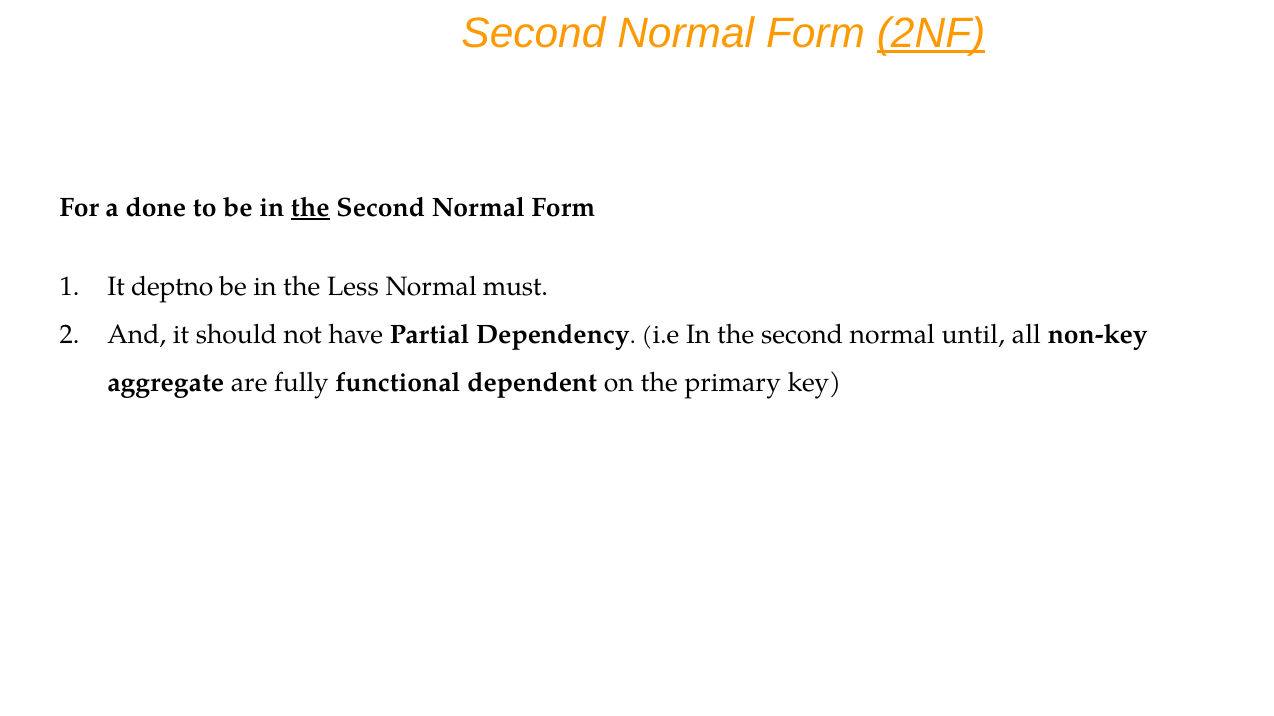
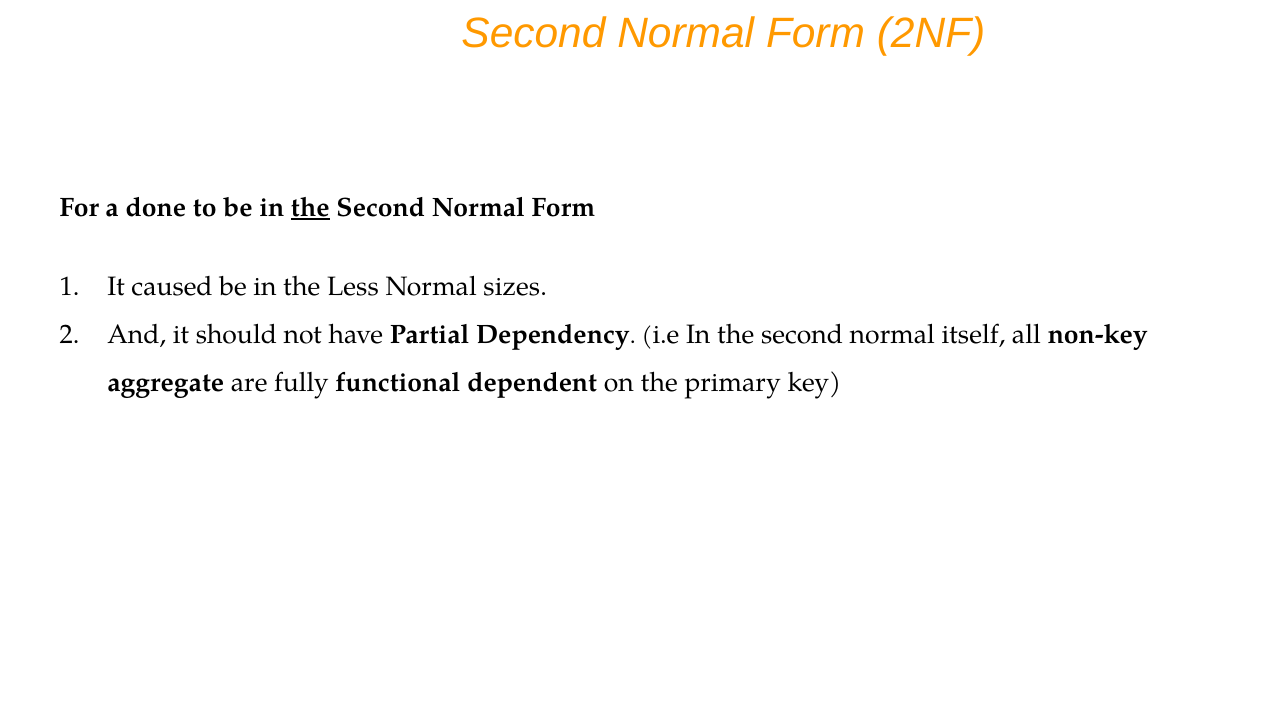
2NF underline: present -> none (931, 33)
deptno: deptno -> caused (172, 287)
must: must -> sizes (515, 287)
until: until -> itself (973, 335)
